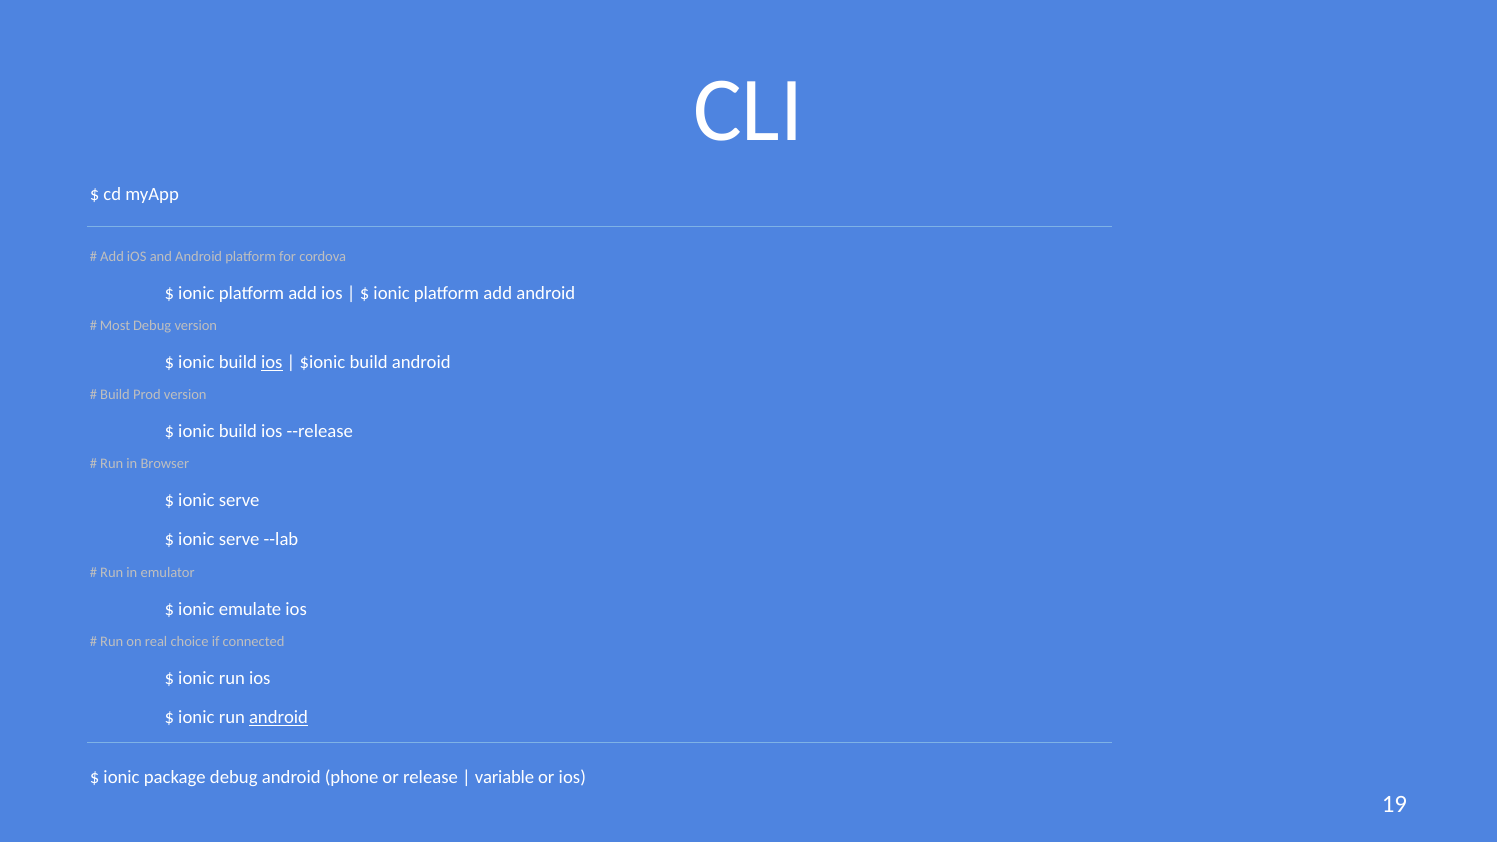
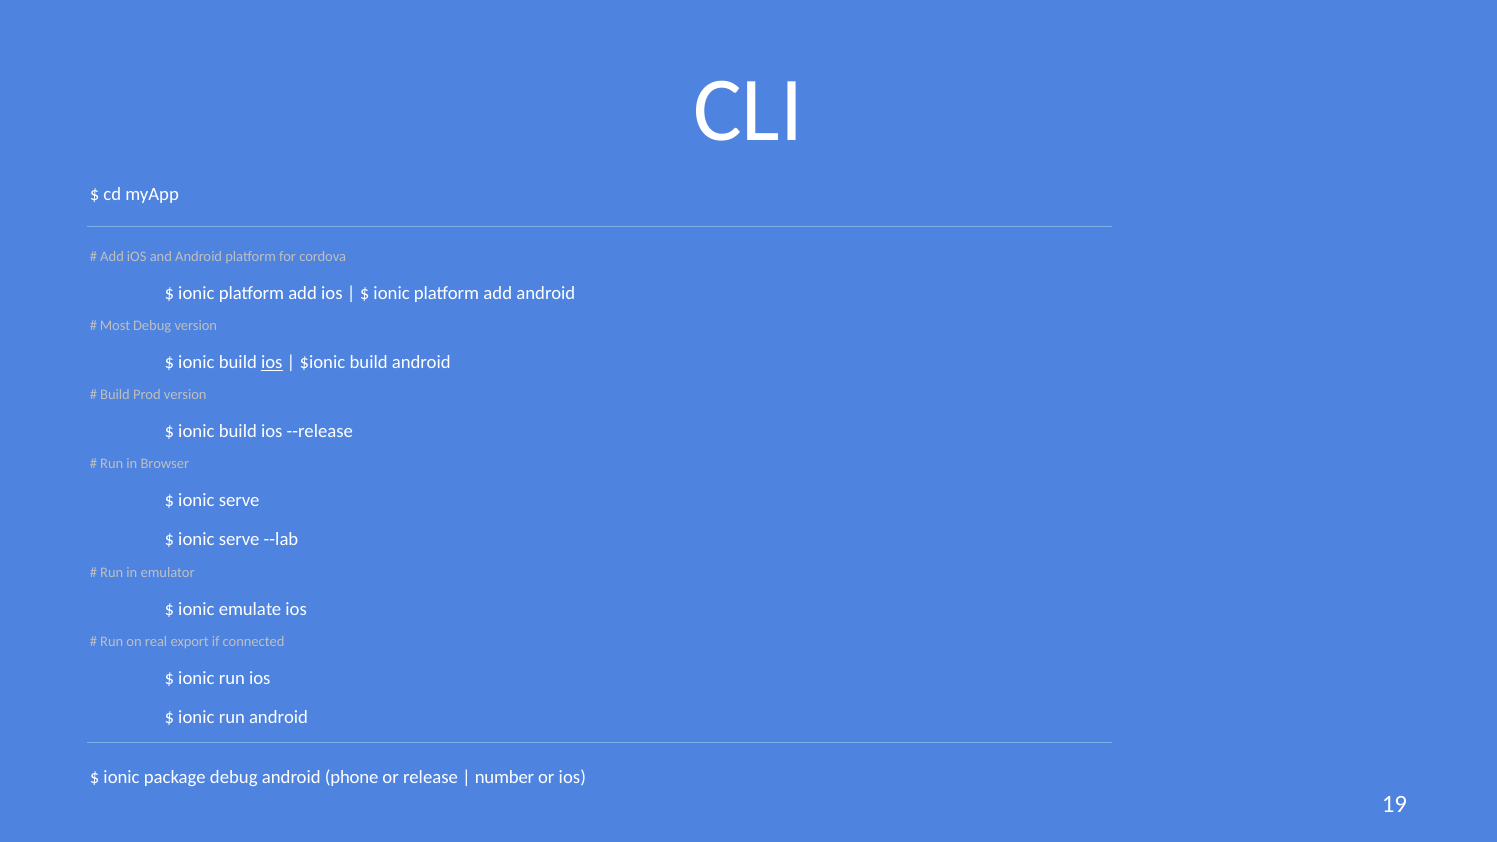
choice: choice -> export (190, 641)
android underline: present -> none (279, 717)
variable: variable -> number (504, 777)
